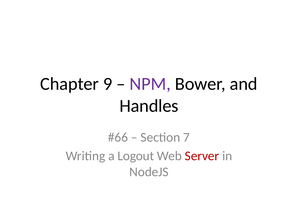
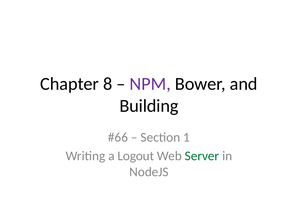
9: 9 -> 8 (108, 84)
Handles: Handles -> Building (149, 106)
7: 7 -> 1 (187, 137)
Server colour: red -> green (202, 156)
